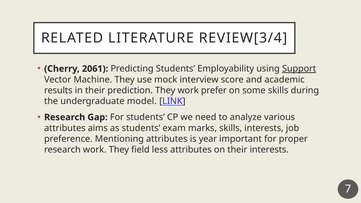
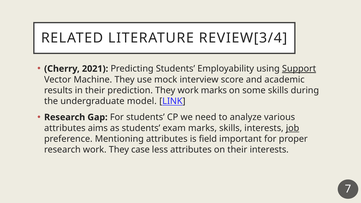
2061: 2061 -> 2021 (95, 69)
work prefer: prefer -> marks (214, 90)
job underline: none -> present (293, 128)
year: year -> field (208, 139)
field: field -> case (140, 150)
